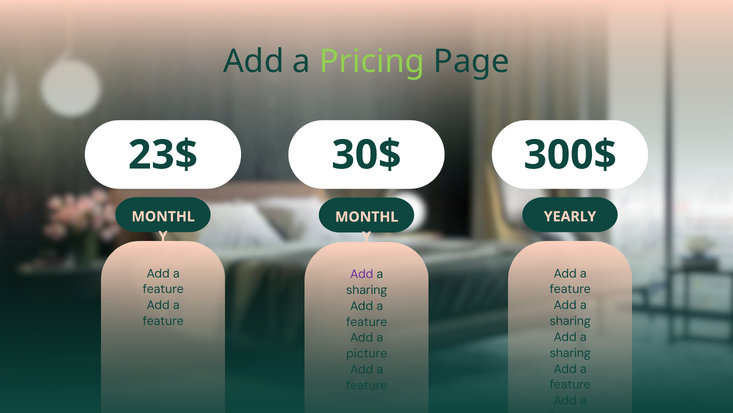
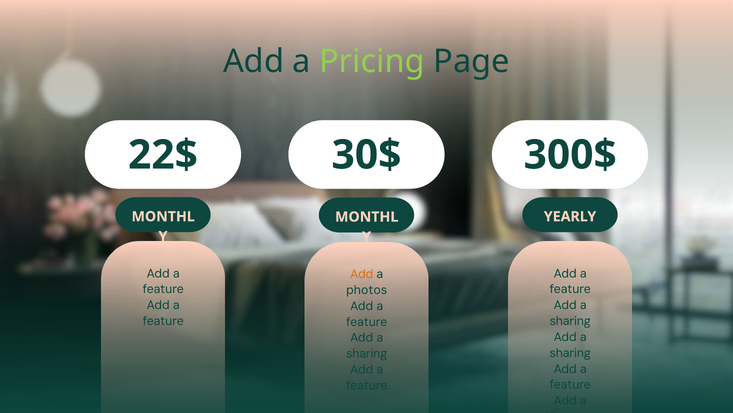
23$: 23$ -> 22$ (163, 155)
Add colour: purple -> orange (362, 274)
sharing: sharing -> photos (367, 290)
picture: picture -> sharing (367, 353)
